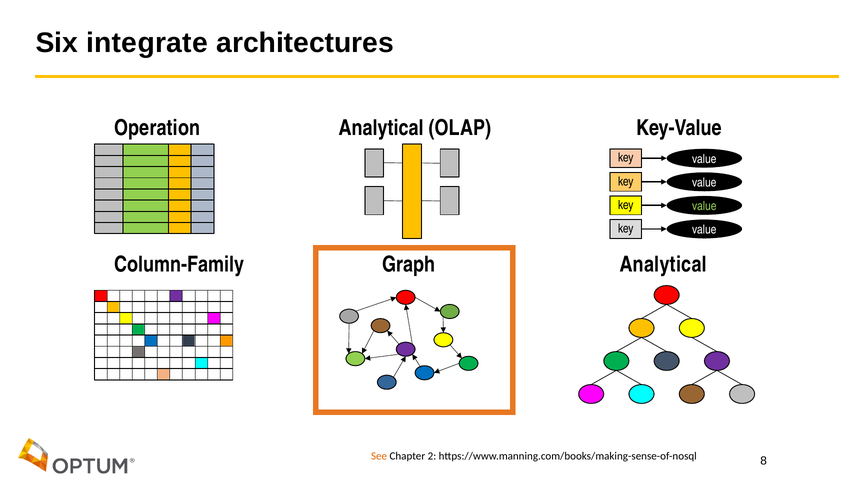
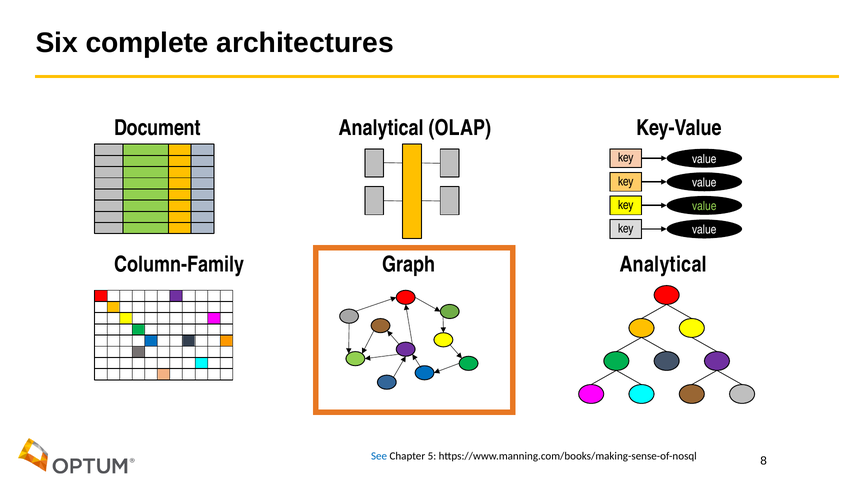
integrate: integrate -> complete (147, 43)
Operation: Operation -> Document (157, 128)
See colour: orange -> blue (379, 457)
2: 2 -> 5 (432, 457)
